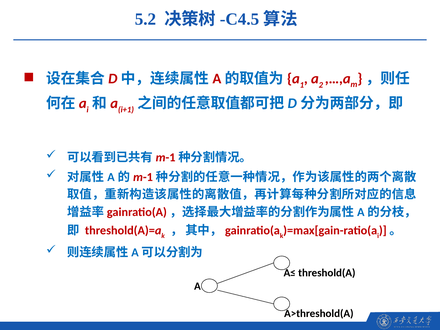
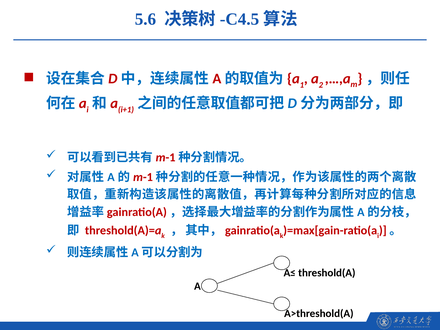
5.2: 5.2 -> 5.6 (145, 19)
